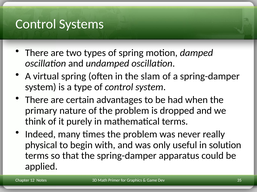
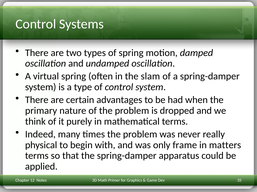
useful: useful -> frame (185, 145)
solution: solution -> matters (225, 145)
